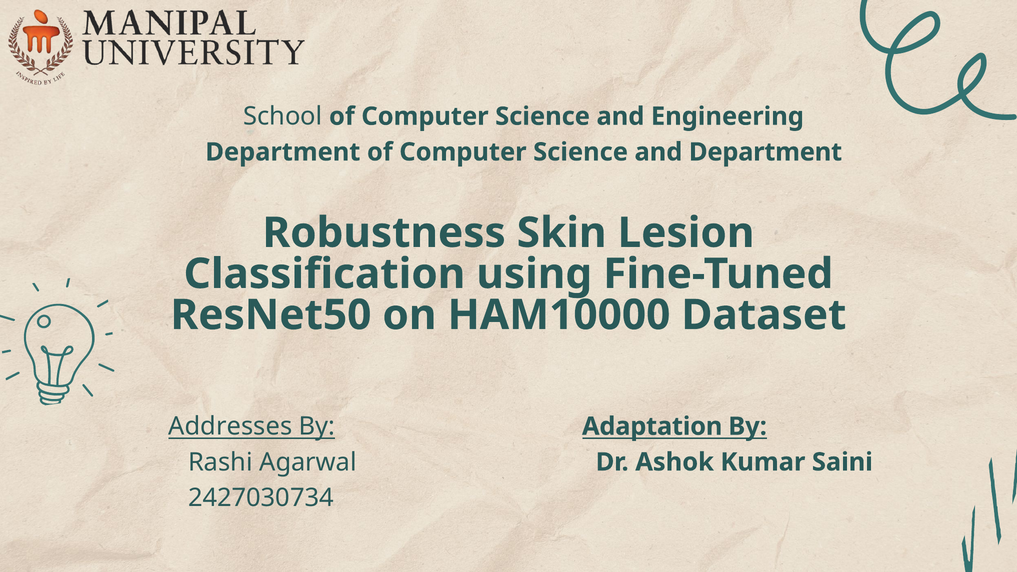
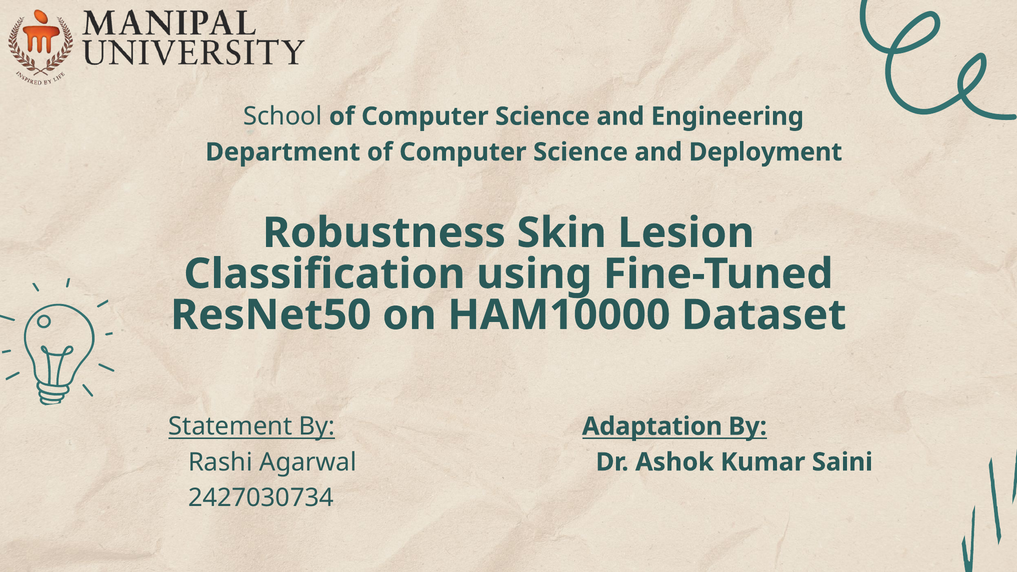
and Department: Department -> Deployment (766, 152)
Addresses: Addresses -> Statement (230, 426)
